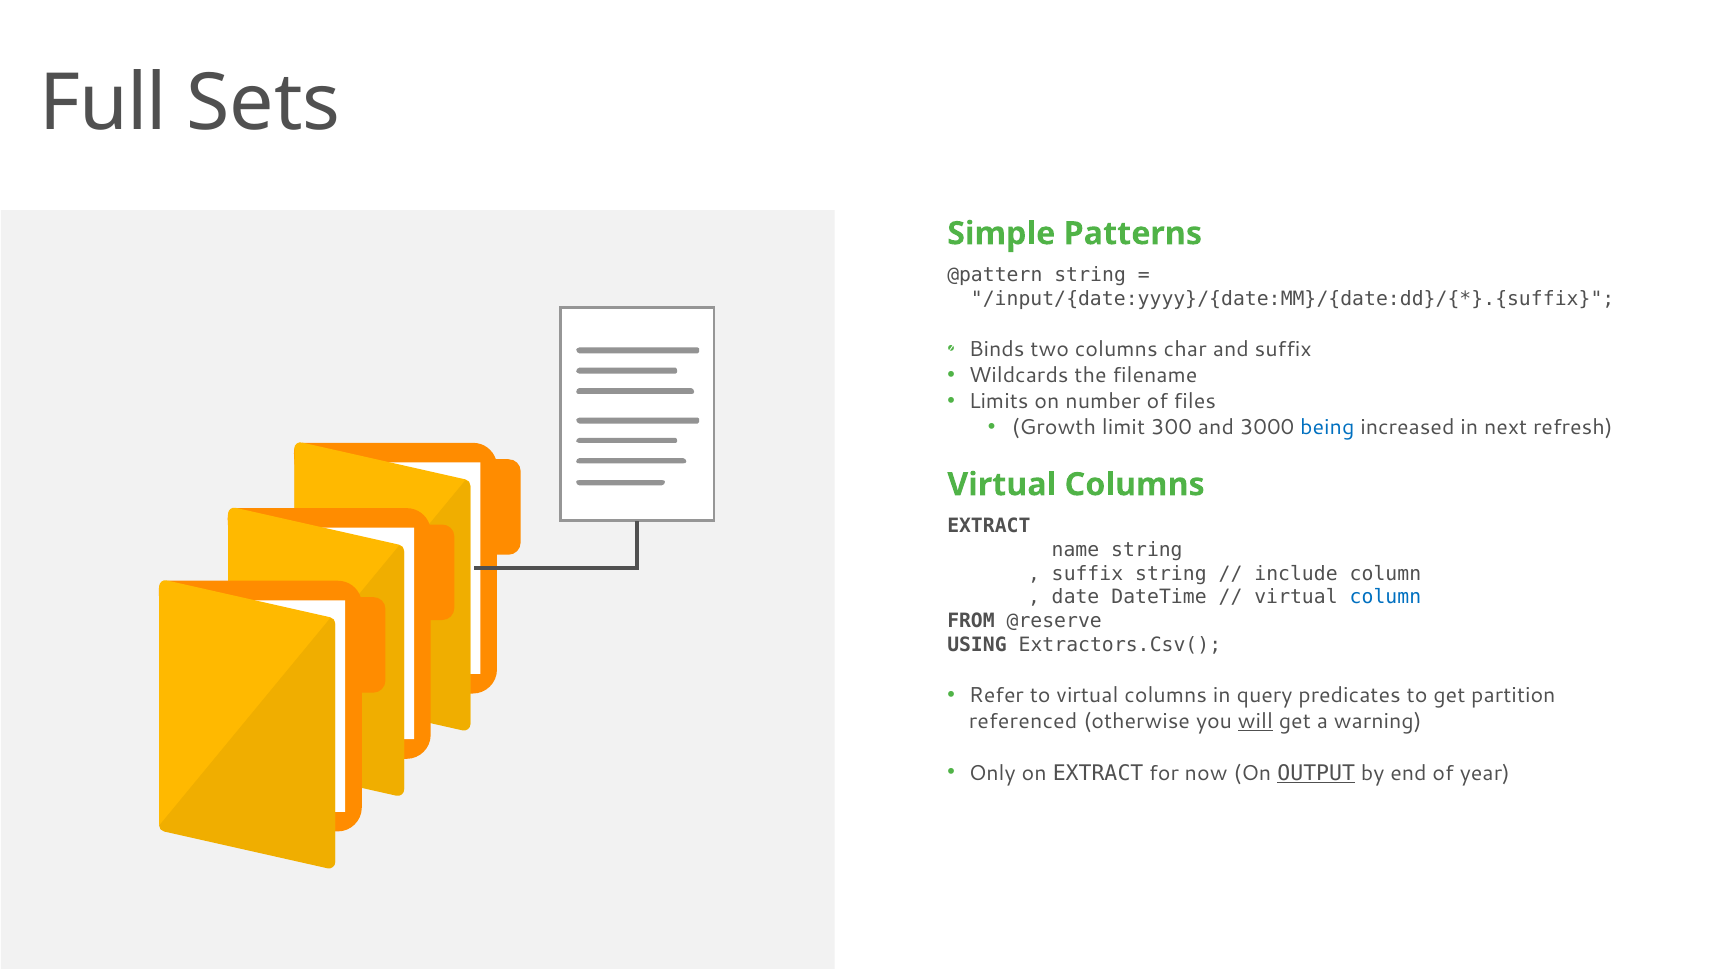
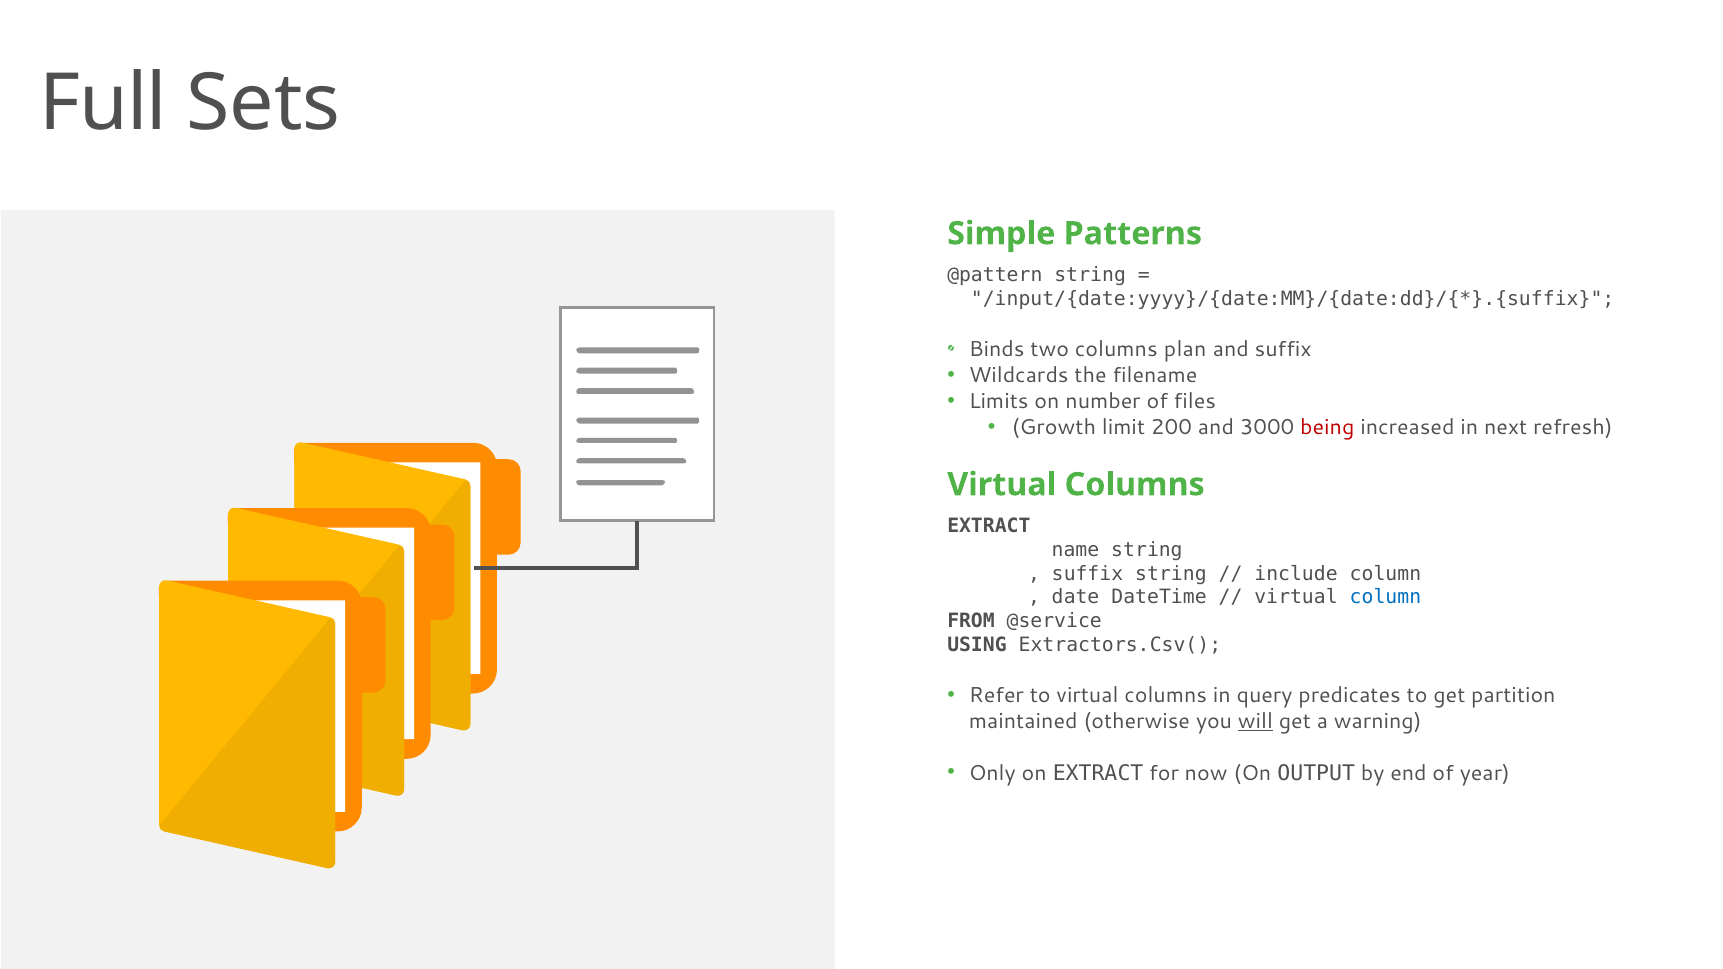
char: char -> plan (1185, 350)
300: 300 -> 200 (1171, 427)
being colour: blue -> red (1327, 427)
@reserve: @reserve -> @service (1054, 621)
referenced: referenced -> maintained (1023, 721)
OUTPUT underline: present -> none (1316, 773)
